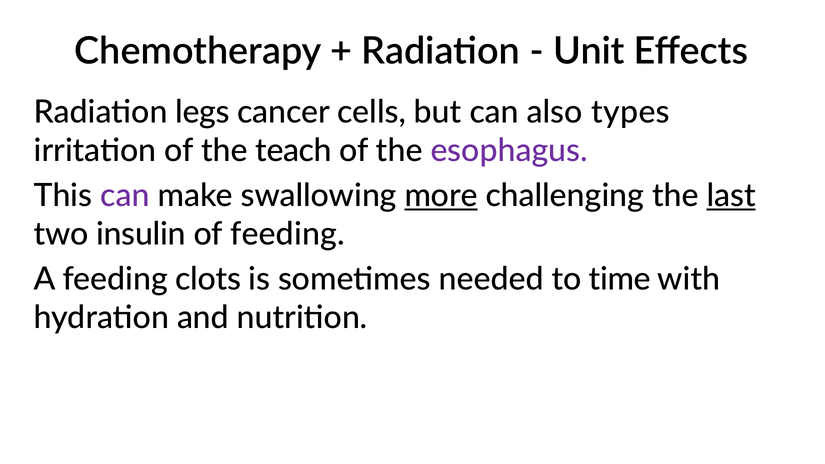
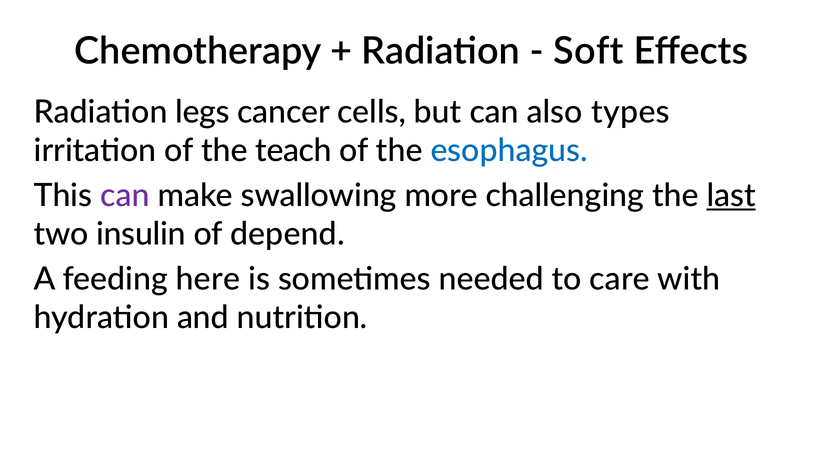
Unit: Unit -> Soft (588, 51)
esophagus colour: purple -> blue (509, 151)
more underline: present -> none (441, 196)
of feeding: feeding -> depend (287, 234)
clots: clots -> here (208, 279)
time: time -> care (620, 279)
